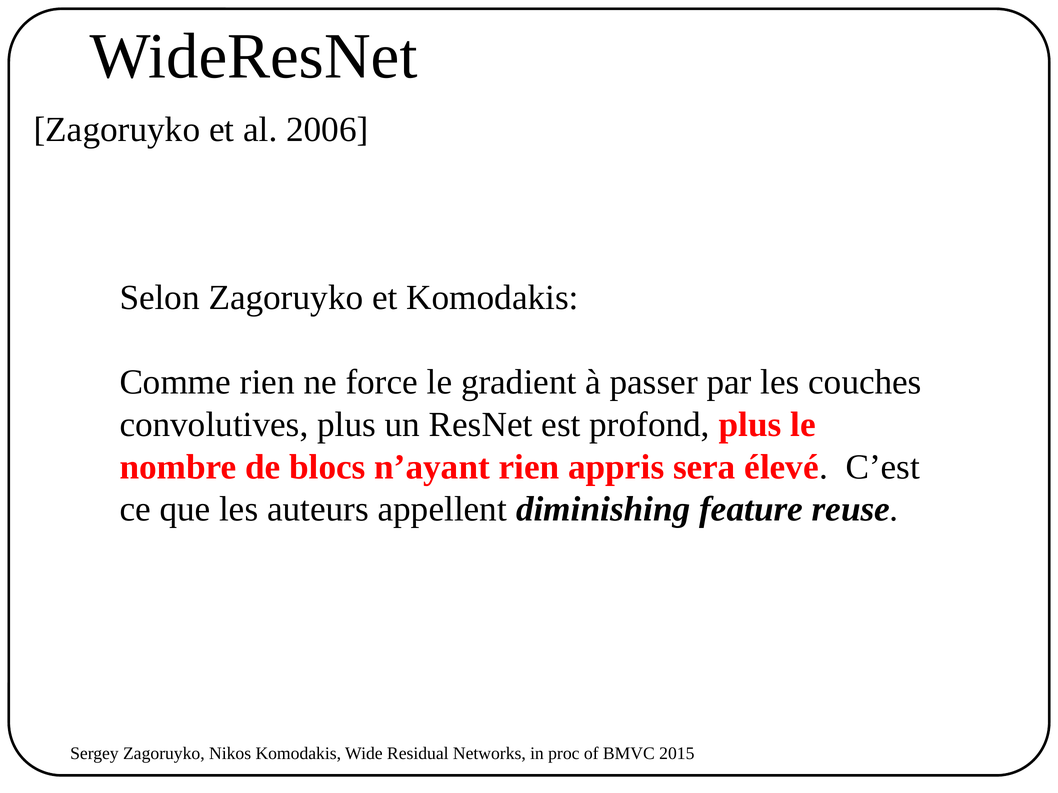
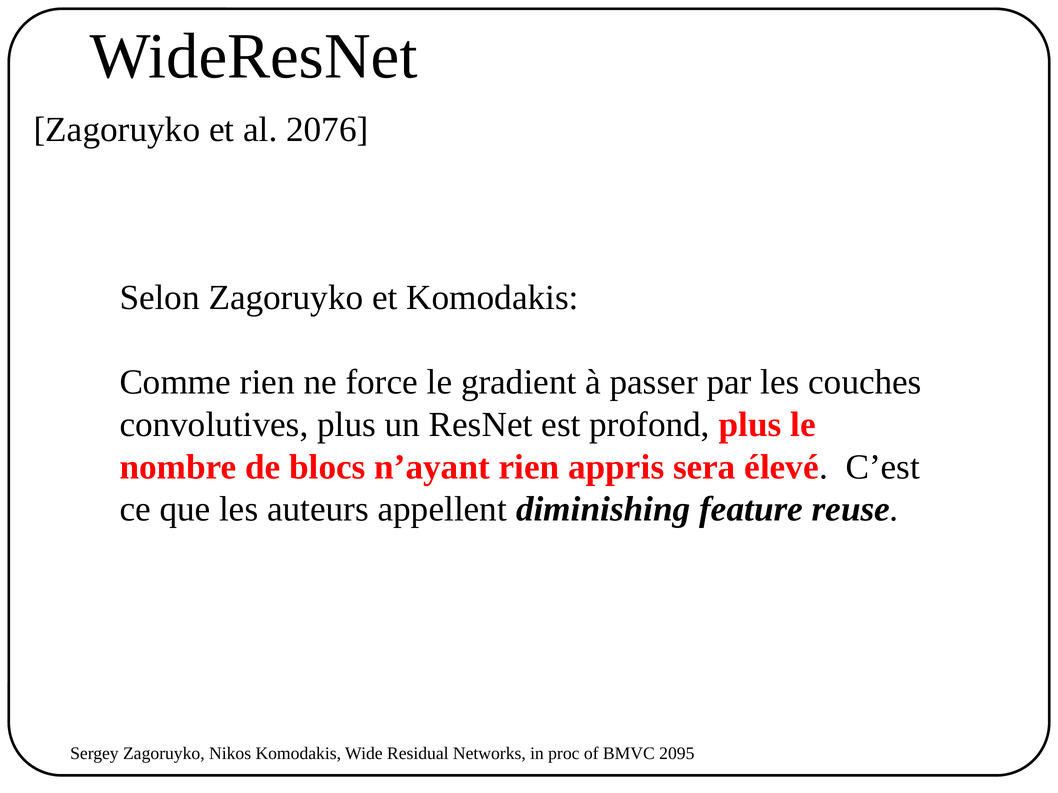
2006: 2006 -> 2076 (327, 129)
2015: 2015 -> 2095 (677, 754)
